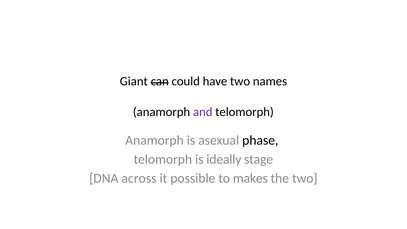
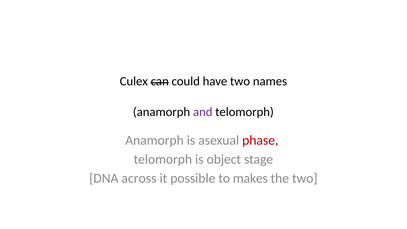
Giant: Giant -> Culex (134, 81)
phase colour: black -> red (260, 140)
ideally: ideally -> object (224, 159)
